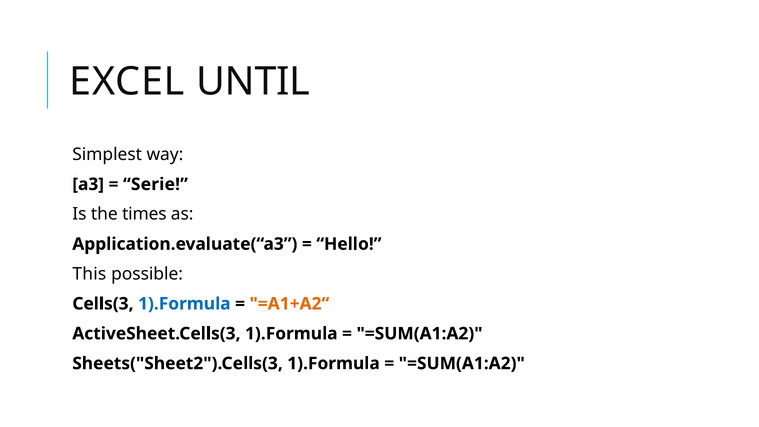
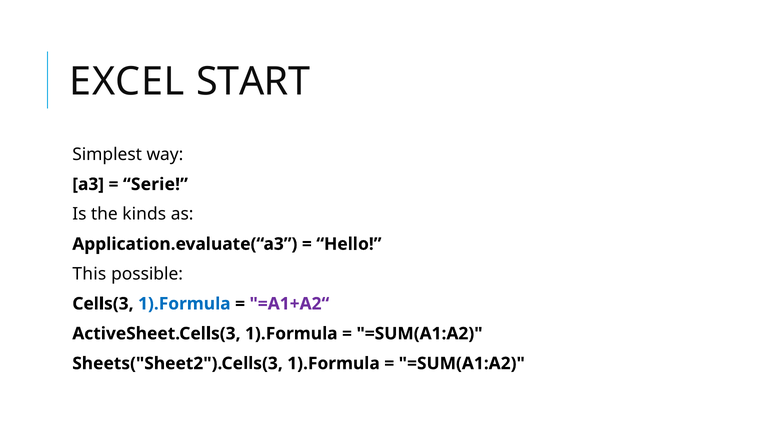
UNTIL: UNTIL -> START (253, 81)
times: times -> kinds (144, 214)
=A1+A2“ colour: orange -> purple (289, 304)
